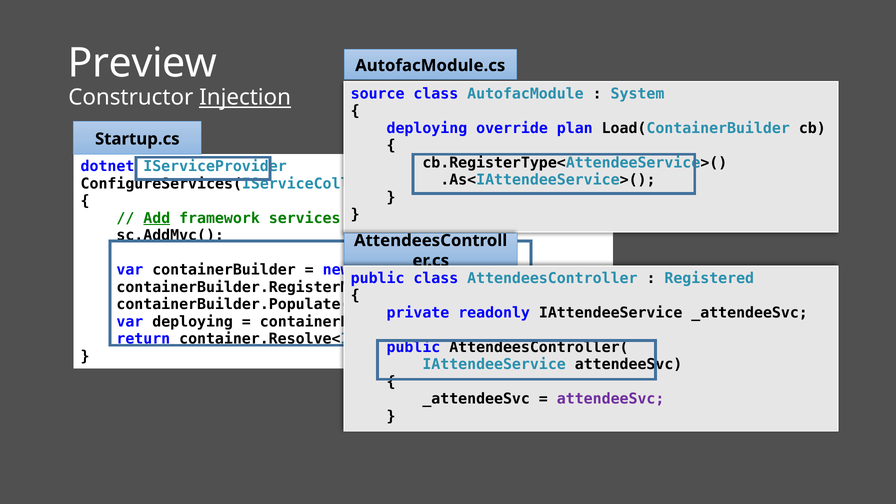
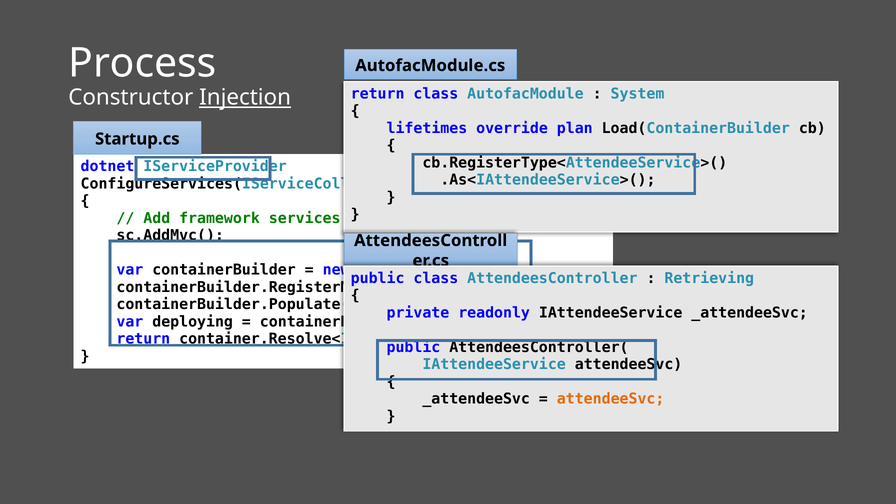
Preview: Preview -> Process (142, 63)
source: source -> return (378, 94)
deploying: deploying -> lifetimes (427, 128)
Add underline: present -> none (157, 218)
Registered: Registered -> Retrieving (709, 278)
attendeeSvc colour: purple -> orange (611, 399)
